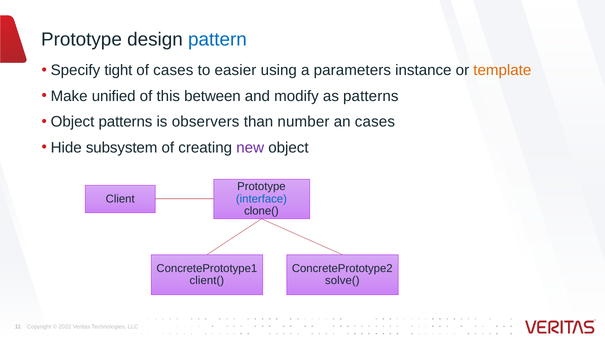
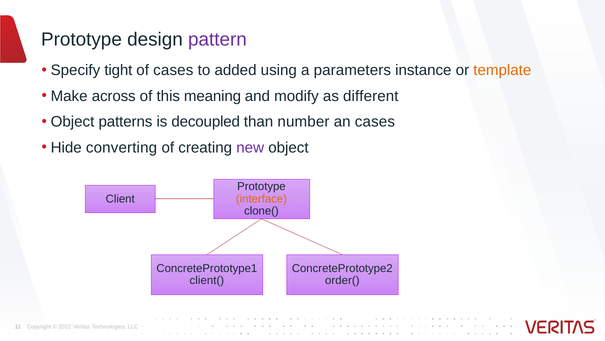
pattern colour: blue -> purple (217, 39)
easier: easier -> added (236, 70)
unified: unified -> across (114, 96)
between: between -> meaning (213, 96)
as patterns: patterns -> different (371, 96)
observers: observers -> decoupled (206, 122)
subsystem: subsystem -> converting (122, 147)
interface colour: blue -> orange (261, 198)
solve(: solve( -> order( (342, 280)
